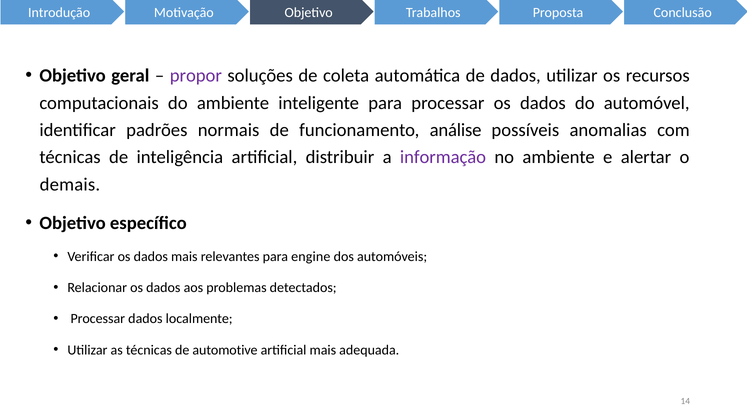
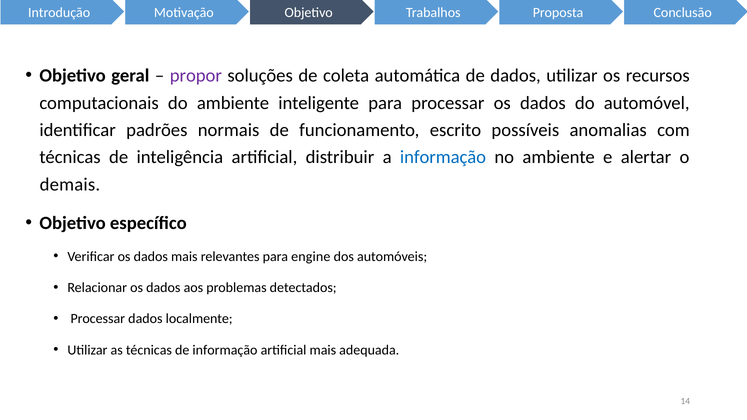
análise: análise -> escrito (455, 130)
informação colour: purple -> blue (443, 157)
de automotive: automotive -> informação (225, 350)
